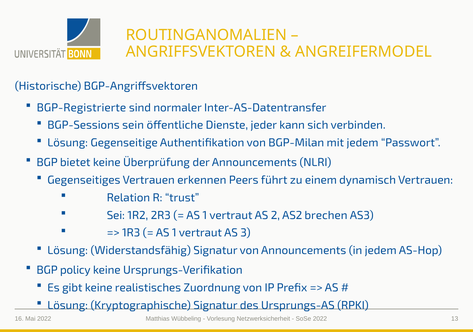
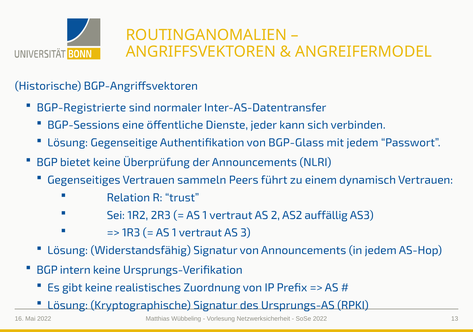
sein: sein -> eine (133, 125)
BGP-Milan: BGP-Milan -> BGP-Glass (296, 143)
erkennen: erkennen -> sammeln (202, 180)
brechen: brechen -> auffällig (326, 215)
policy: policy -> intern (75, 270)
